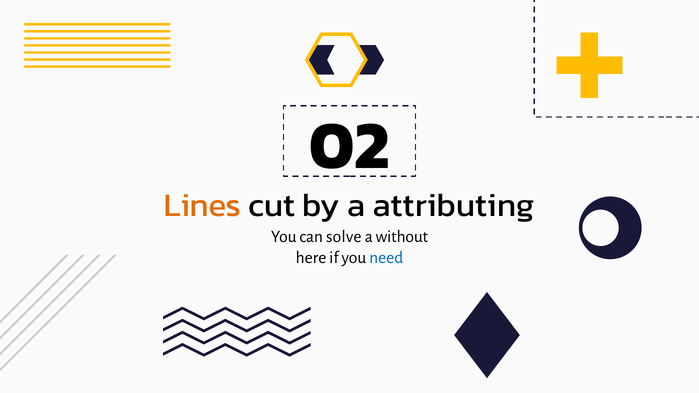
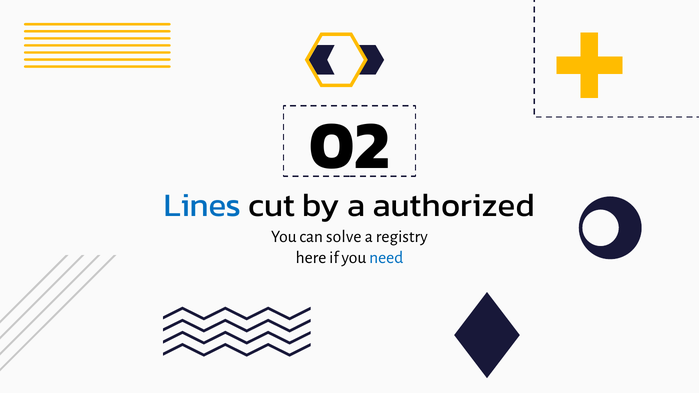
Lines colour: orange -> blue (203, 205)
attributing: attributing -> authorized (454, 205)
without: without -> registry (402, 236)
